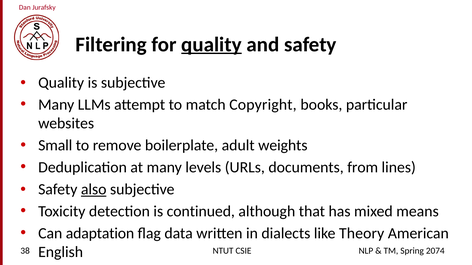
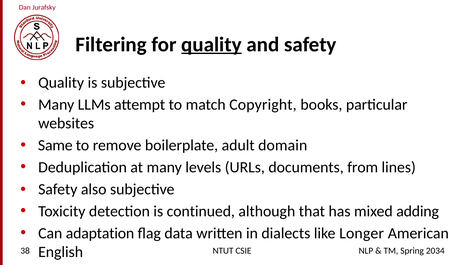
Small: Small -> Same (55, 146)
weights: weights -> domain (283, 146)
also underline: present -> none (94, 190)
means: means -> adding (418, 212)
Theory: Theory -> Longer (362, 234)
2074: 2074 -> 2034 (435, 251)
